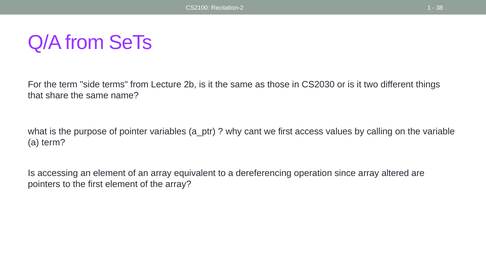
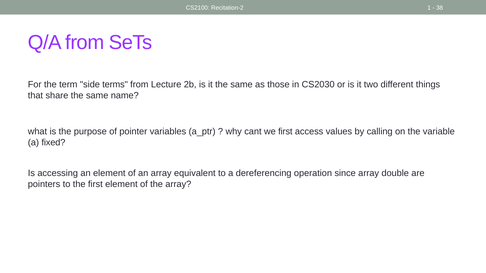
a term: term -> fixed (53, 143)
altered: altered -> double (395, 173)
